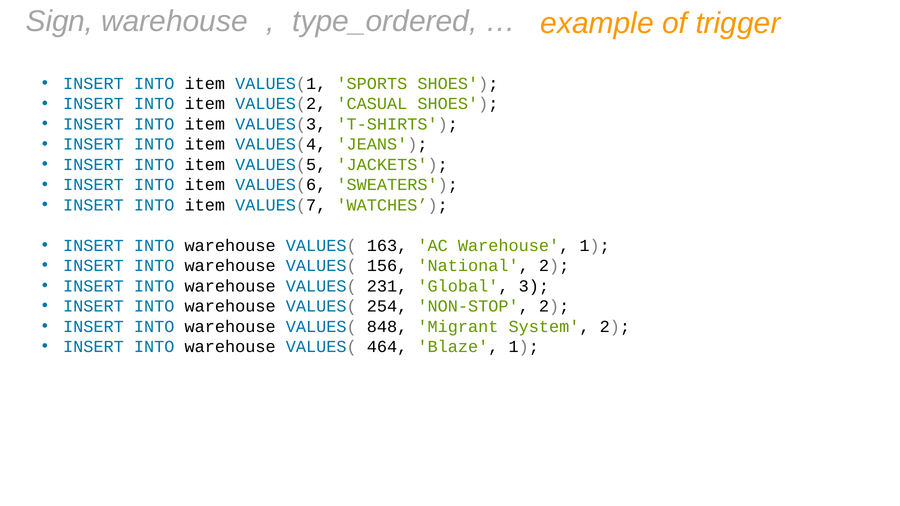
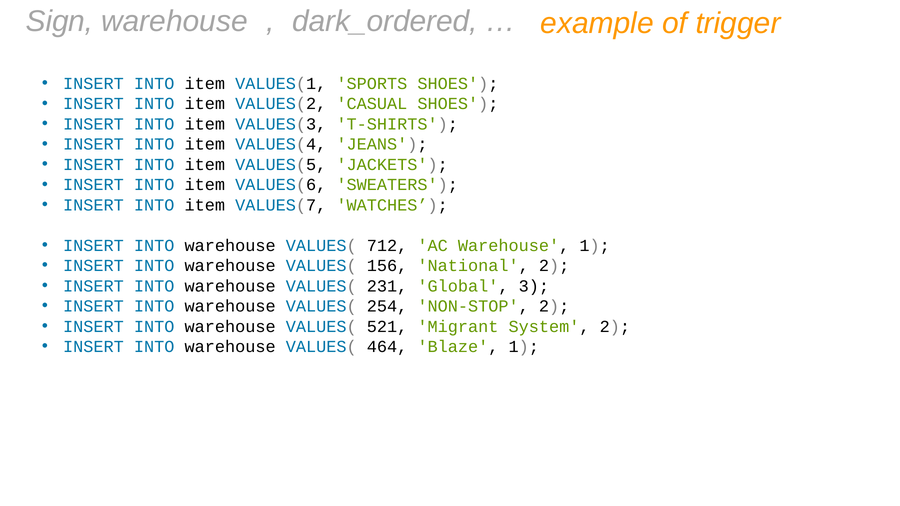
type_ordered: type_ordered -> dark_ordered (385, 21)
163: 163 -> 712 (387, 246)
848: 848 -> 521 (387, 327)
